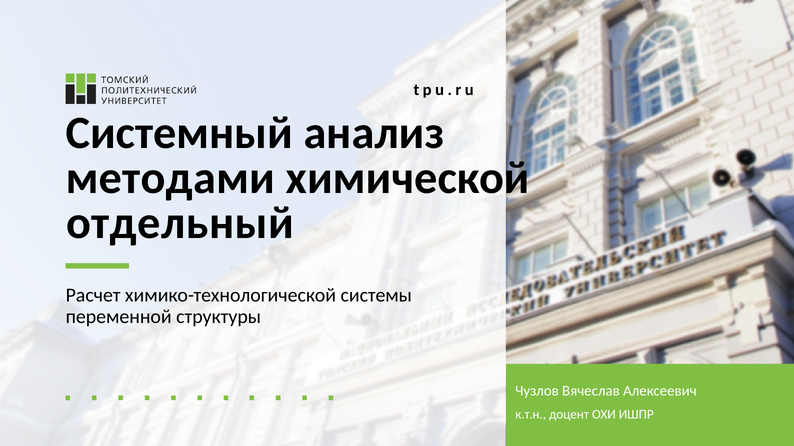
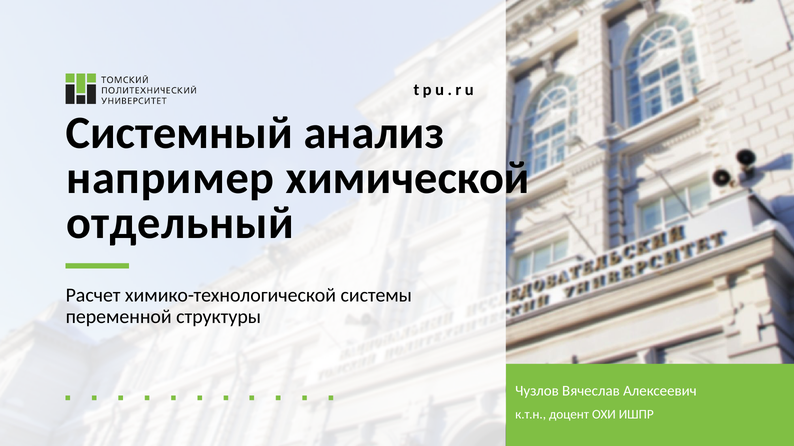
методами: методами -> например (170, 178)
